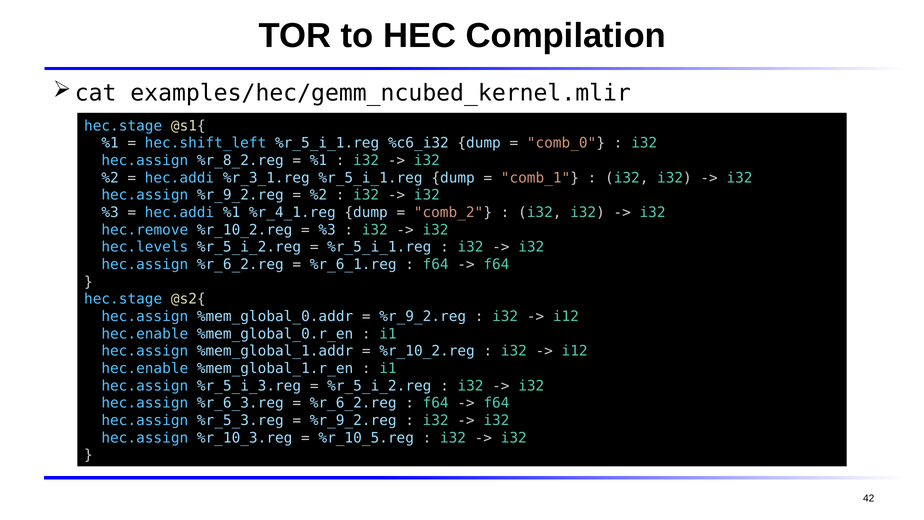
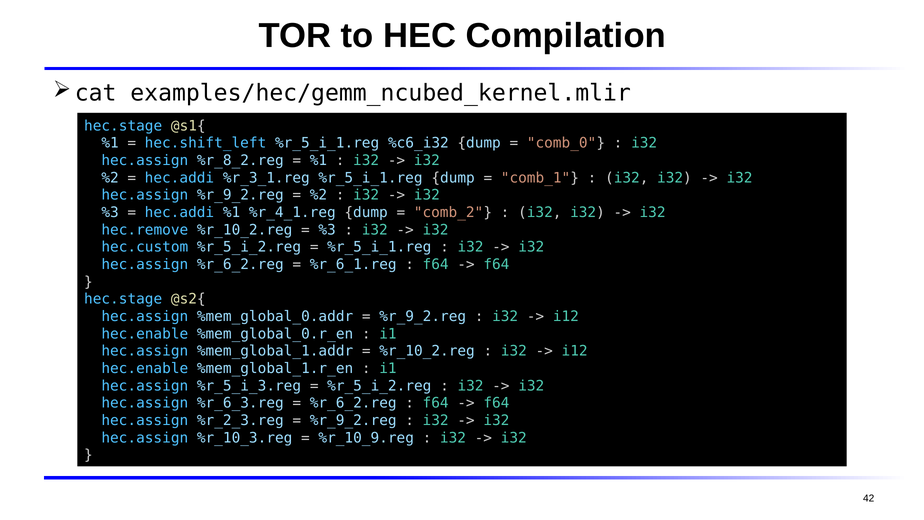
hec.levels: hec.levels -> hec.custom (145, 247)
%r_5_3.reg: %r_5_3.reg -> %r_2_3.reg (240, 420)
%r_10_5.reg: %r_10_5.reg -> %r_10_9.reg (366, 438)
